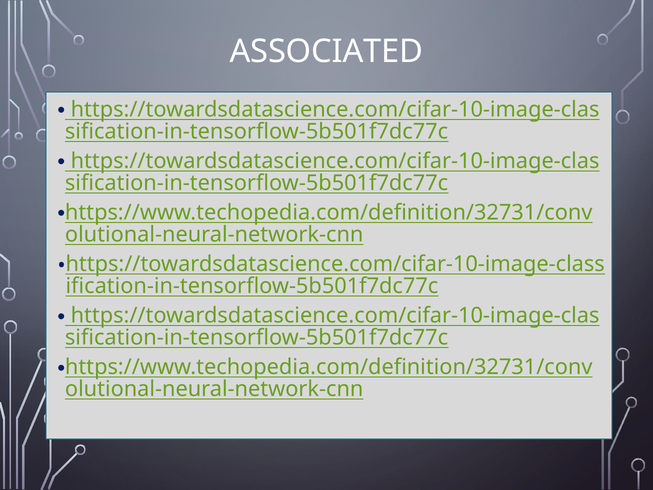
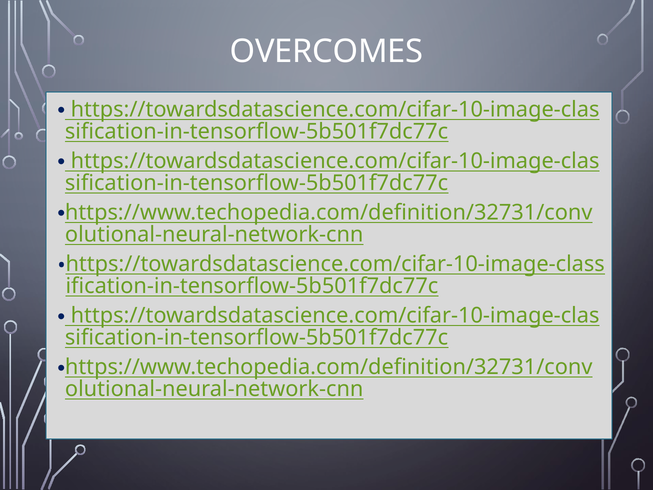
ASSOCIATED: ASSOCIATED -> OVERCOMES (327, 52)
